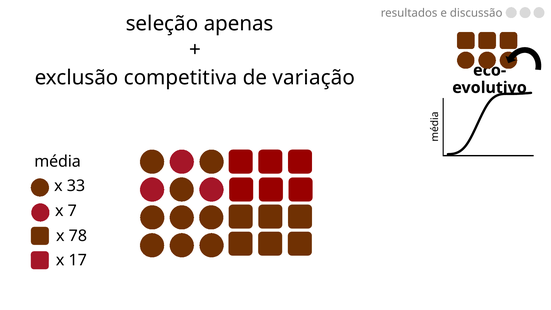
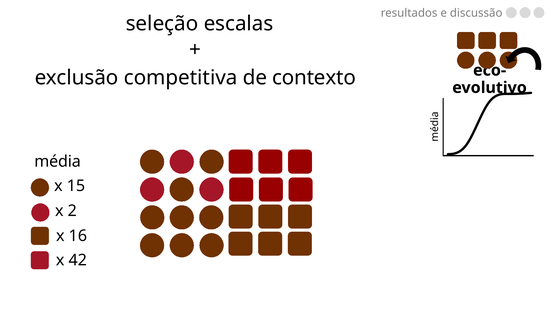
apenas: apenas -> escalas (239, 24)
variação: variação -> contexto (314, 78)
33: 33 -> 15 (76, 186)
7: 7 -> 2 (72, 211)
78: 78 -> 16 (78, 236)
17: 17 -> 42 (78, 260)
